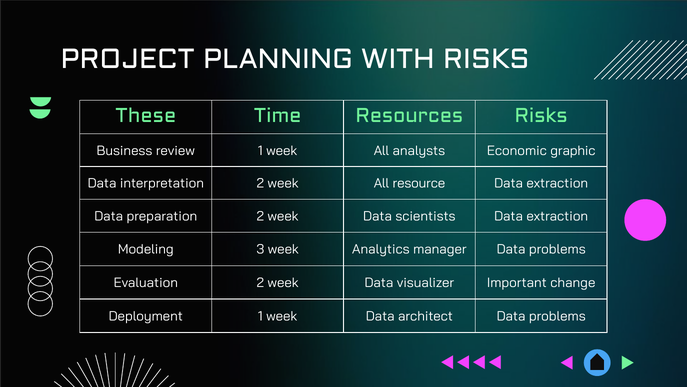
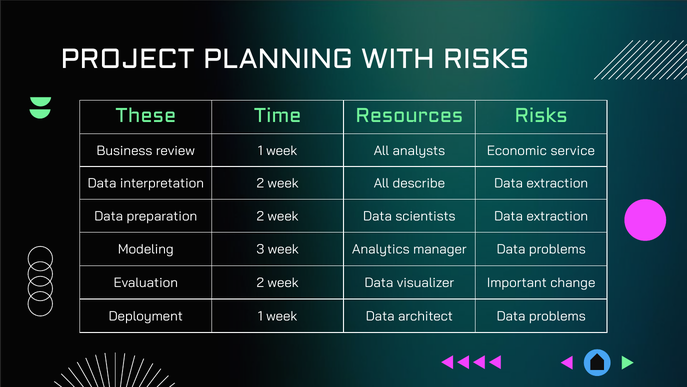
graphic: graphic -> service (573, 150)
resource: resource -> describe (419, 183)
